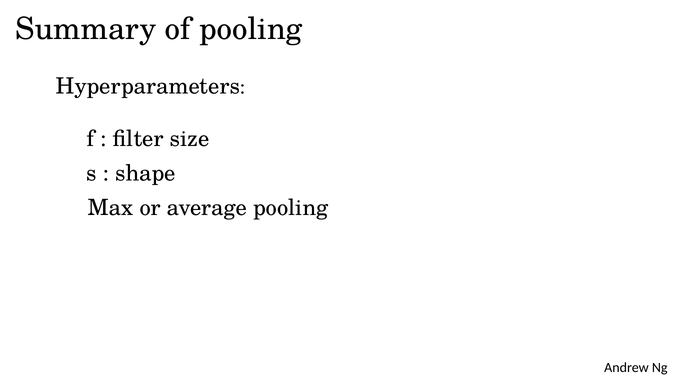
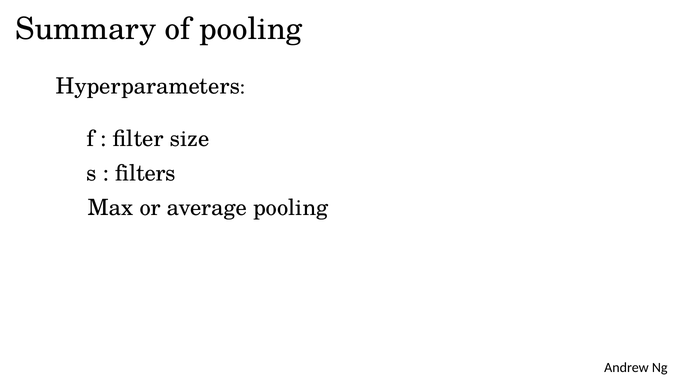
shape: shape -> filters (146, 174)
